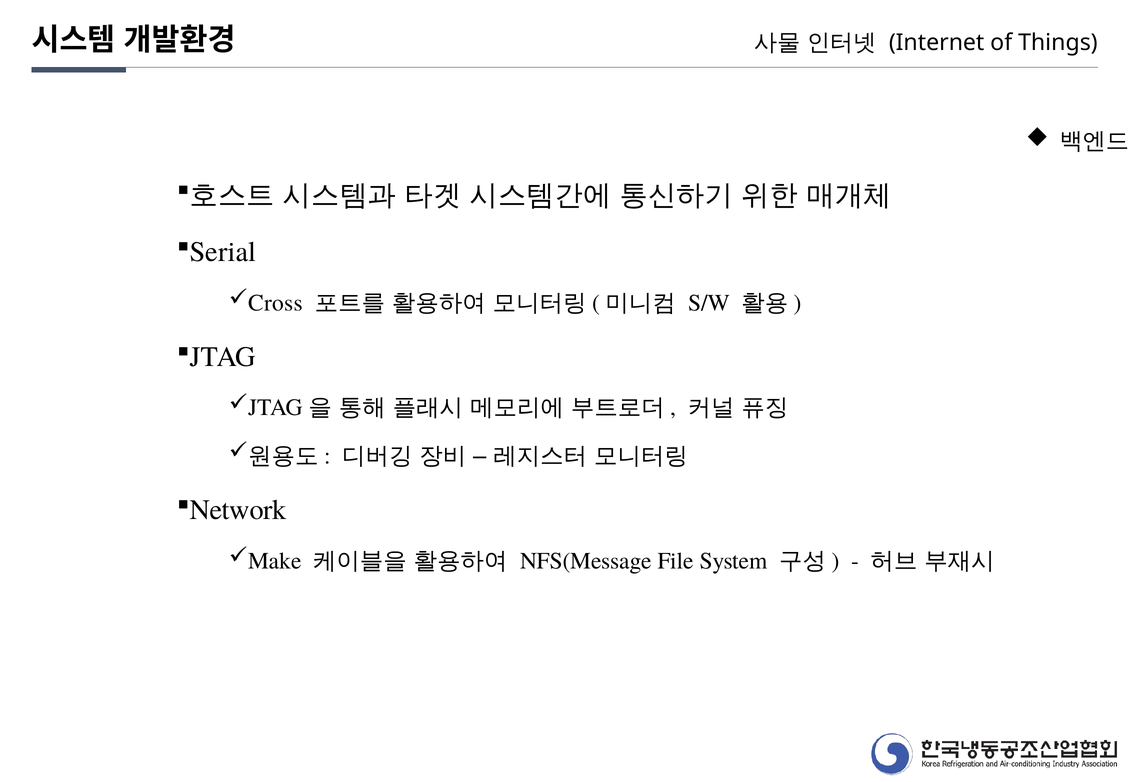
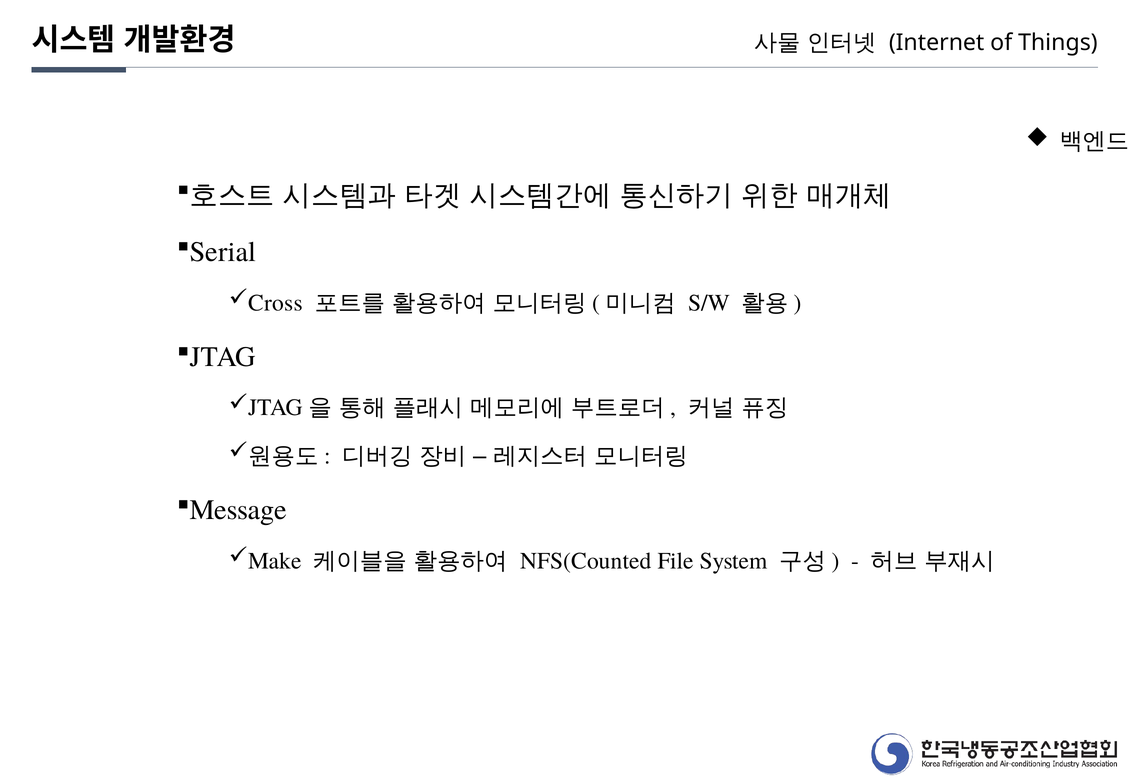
Network: Network -> Message (238, 510)
NFS(Message: NFS(Message -> NFS(Counted (586, 561)
